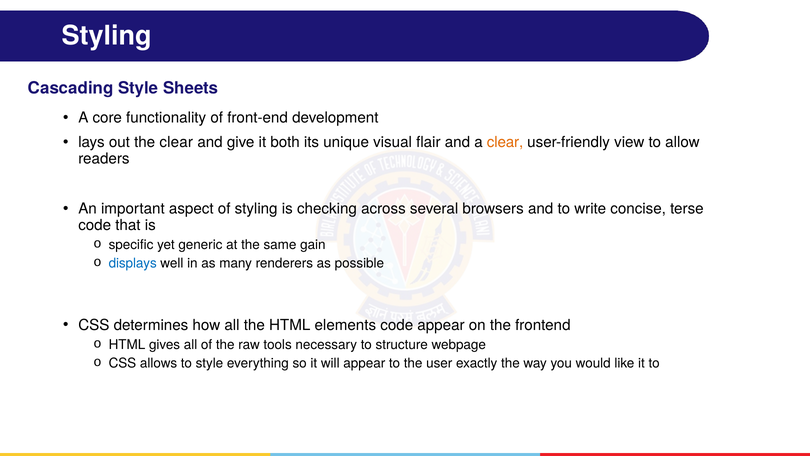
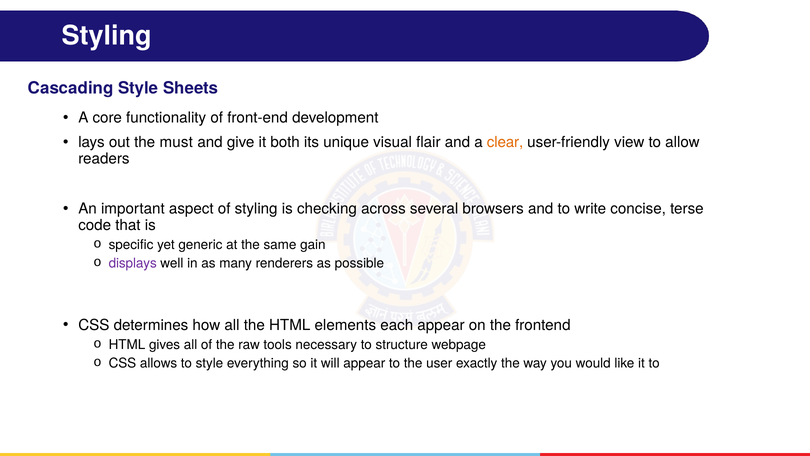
the clear: clear -> must (176, 142)
displays colour: blue -> purple (133, 263)
elements code: code -> each (397, 325)
